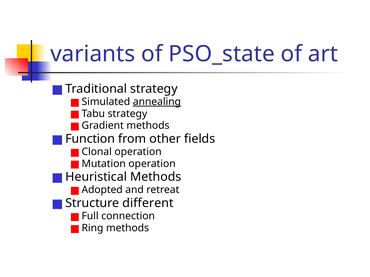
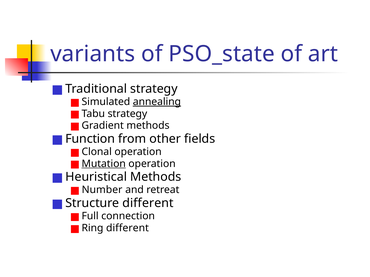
Mutation underline: none -> present (104, 164)
Adopted: Adopted -> Number (102, 190)
Ring methods: methods -> different (127, 228)
